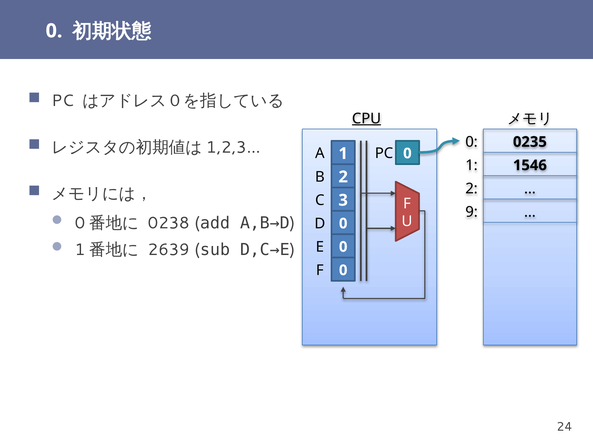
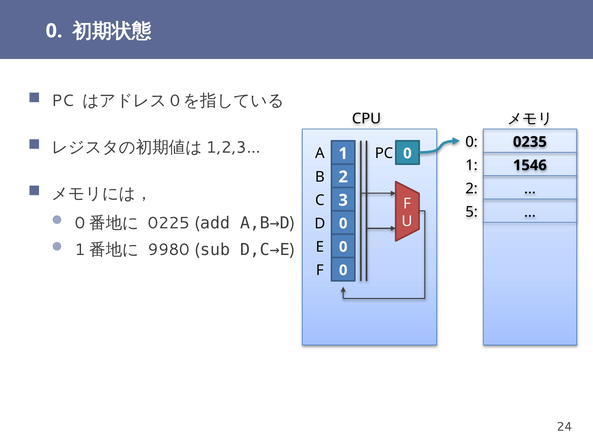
CPU underline: present -> none (366, 118)
9: 9 -> 5 (472, 212)
0238: 0238 -> 0225 (169, 223)
2639: 2639 -> 9980 (169, 250)
